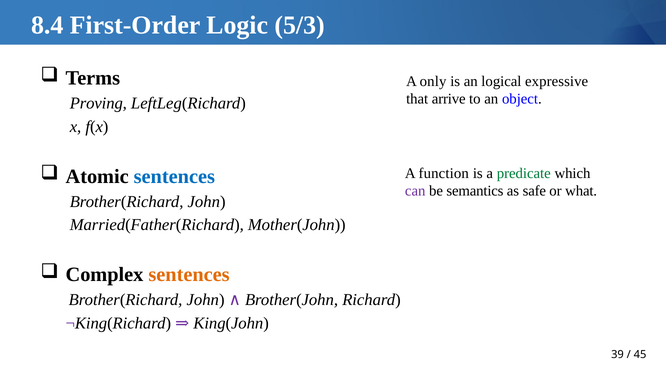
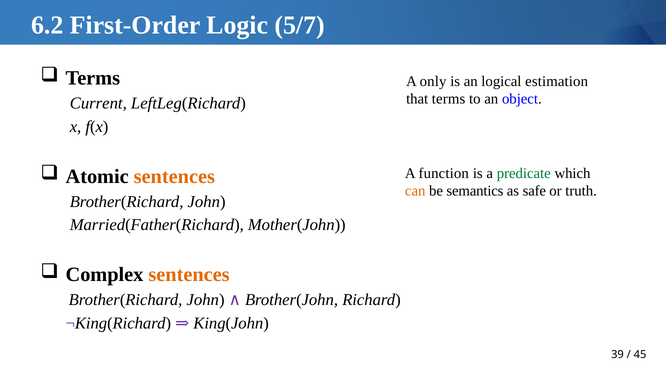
8.4: 8.4 -> 6.2 (47, 25)
5/3: 5/3 -> 5/7 (300, 25)
expressive: expressive -> estimation (557, 81)
that arrive: arrive -> terms (449, 99)
Proving: Proving -> Current (98, 104)
sentences colour: blue -> orange (174, 177)
can colour: purple -> orange (415, 191)
what: what -> truth (581, 191)
